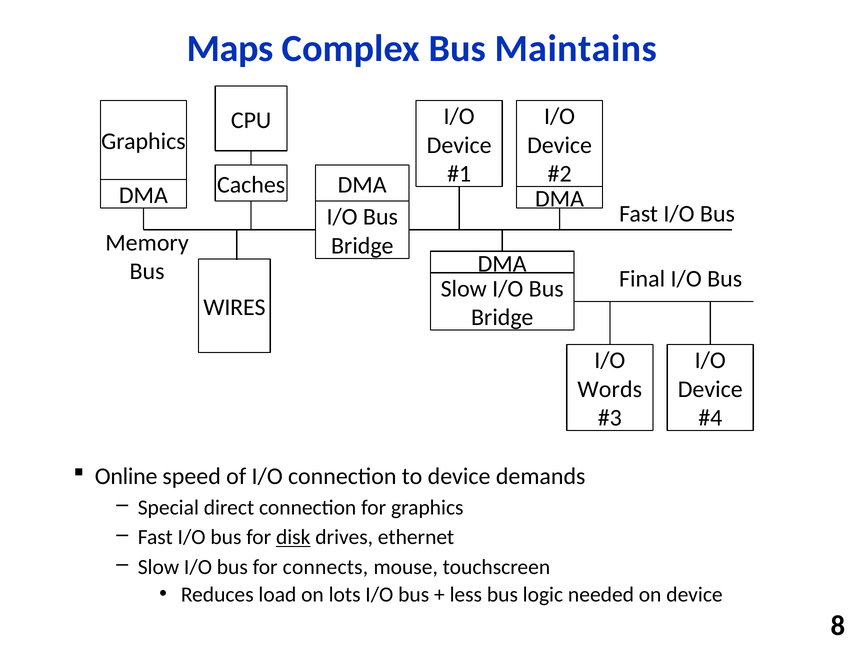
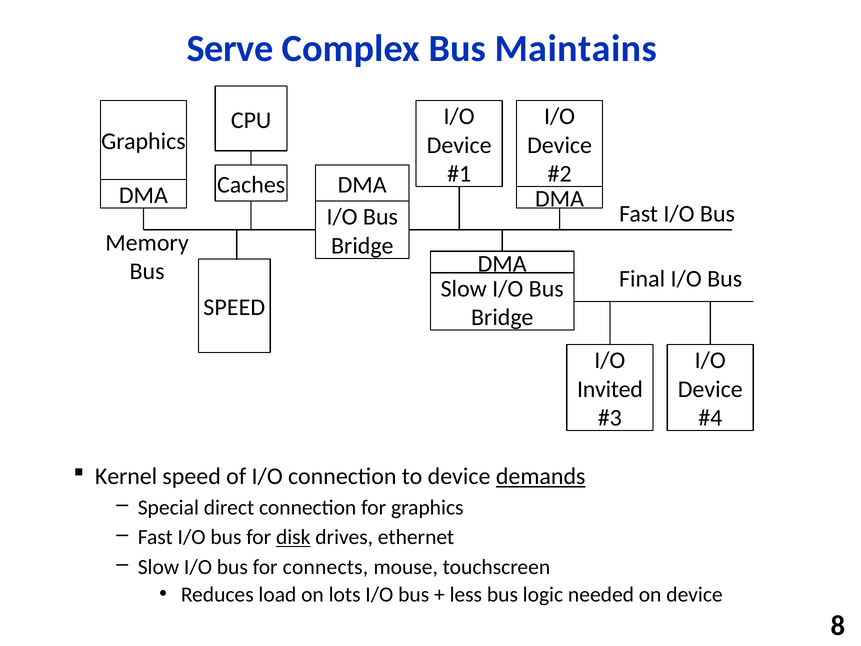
Maps: Maps -> Serve (230, 49)
WIRES: WIRES -> SPEED (234, 307)
Words: Words -> Invited (610, 389)
Online: Online -> Kernel (126, 476)
demands underline: none -> present (541, 476)
